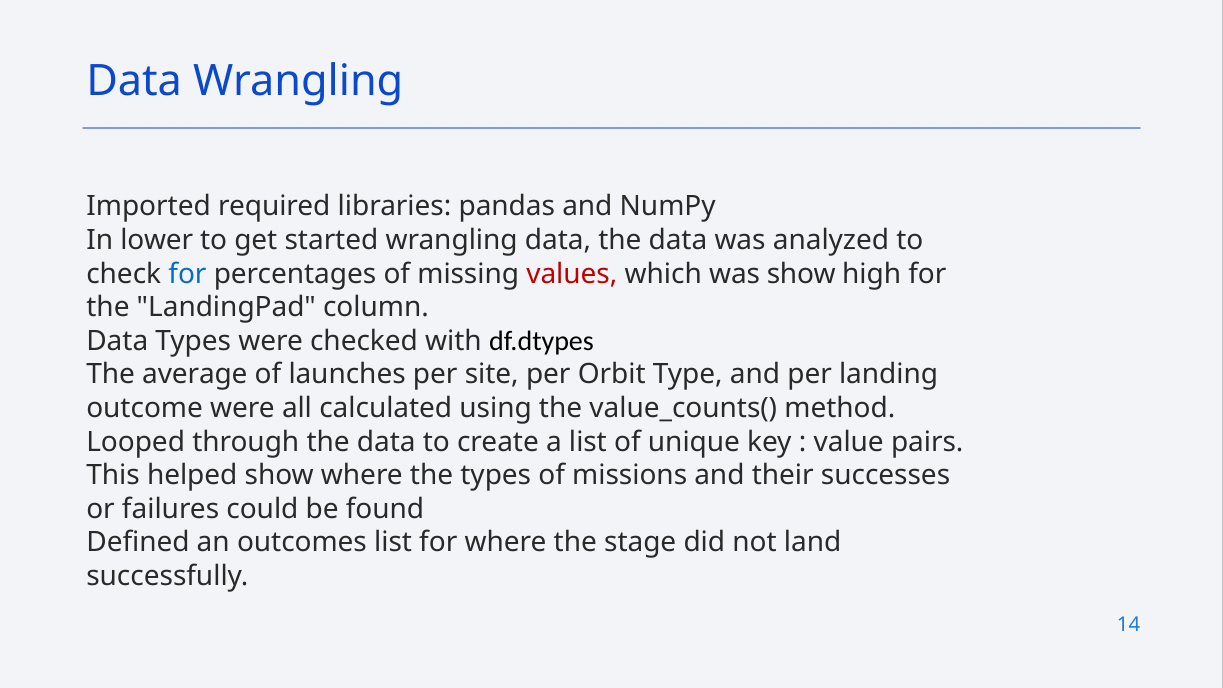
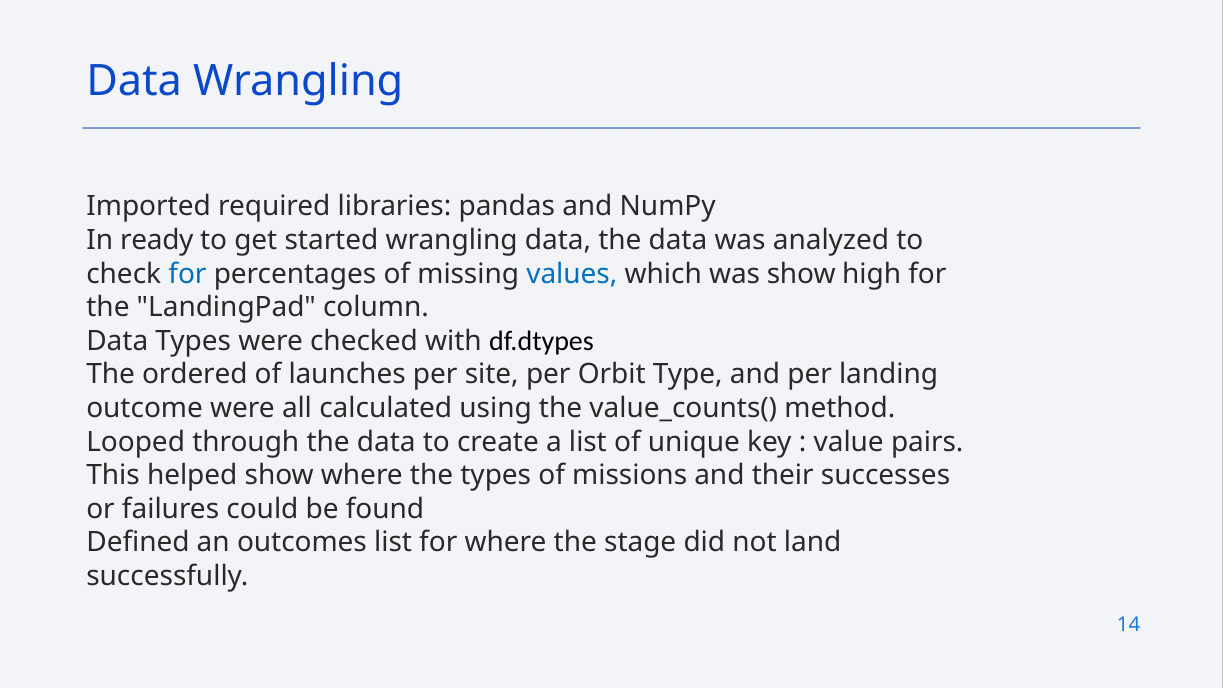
lower: lower -> ready (157, 240)
values colour: red -> blue (572, 274)
average: average -> ordered (195, 375)
